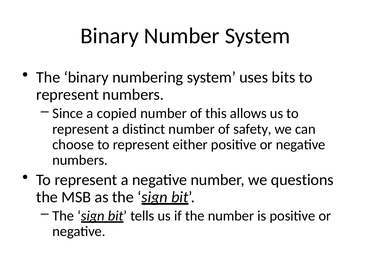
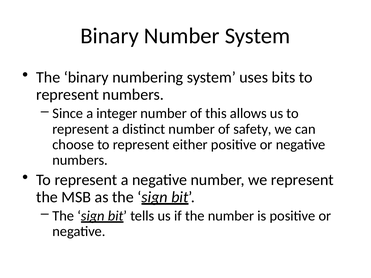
copied: copied -> integer (117, 114)
we questions: questions -> represent (302, 180)
